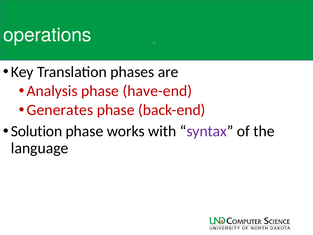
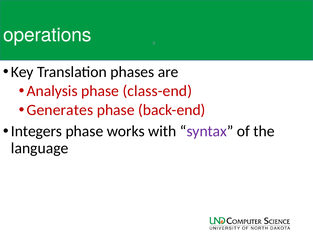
have-end: have-end -> class-end (157, 91)
Solution: Solution -> Integers (37, 131)
